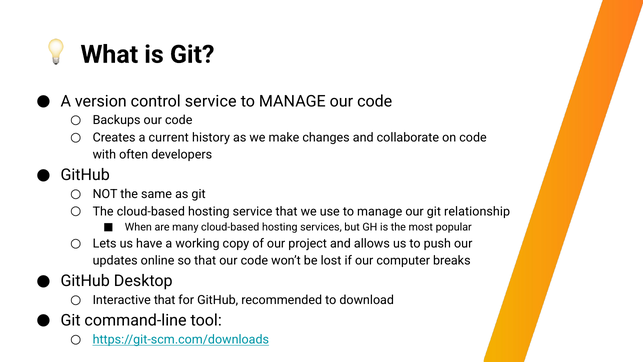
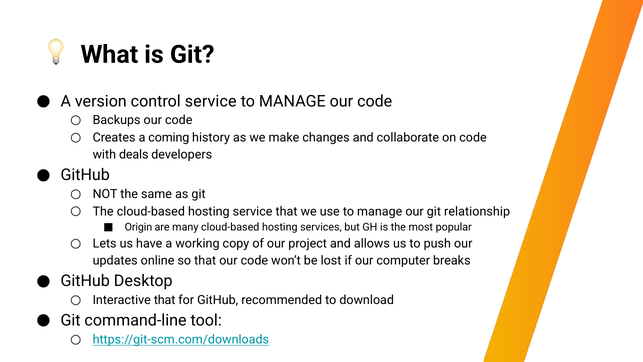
current: current -> coming (169, 137)
often: often -> deals (134, 155)
When: When -> Origin (138, 227)
